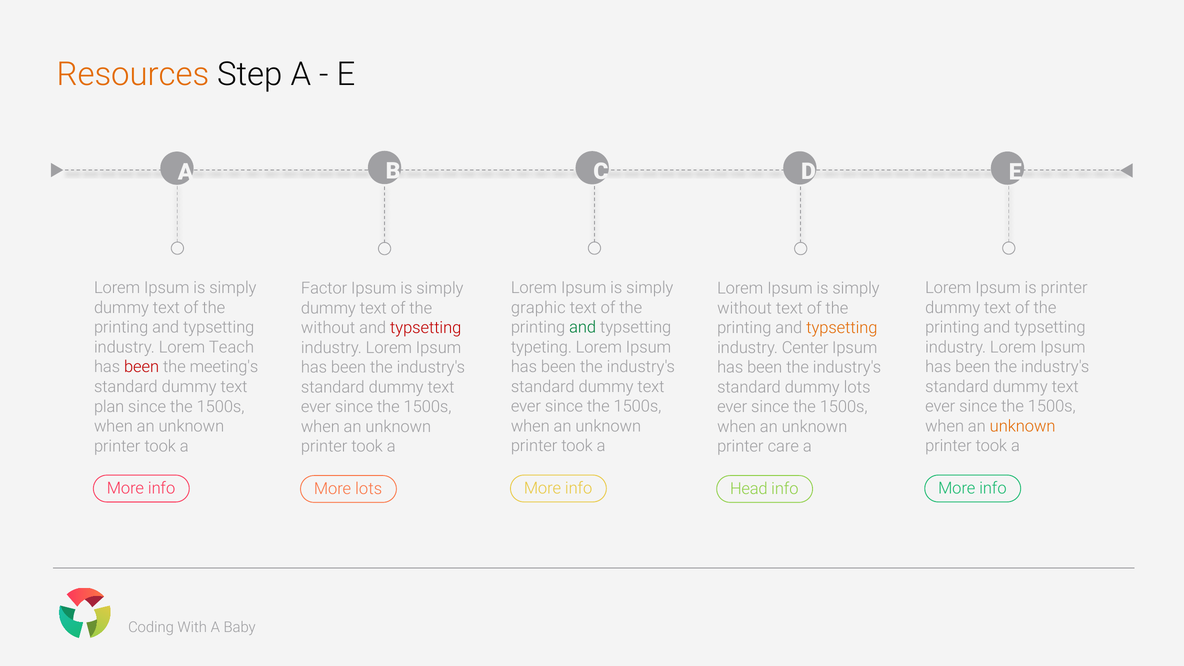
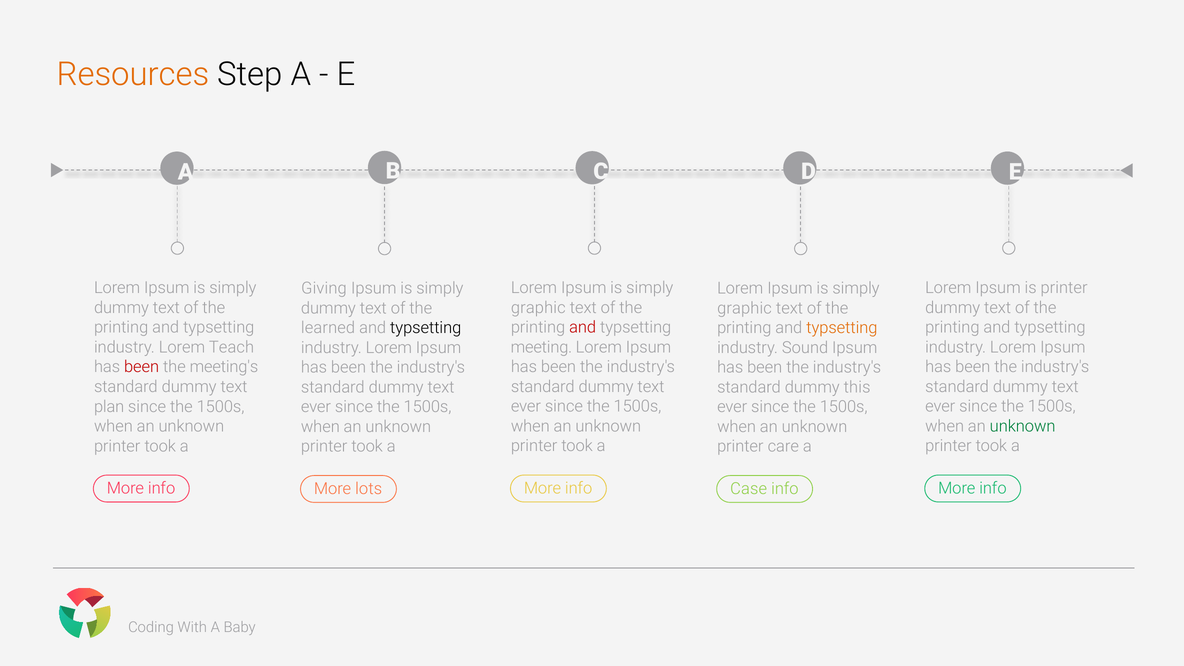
Factor: Factor -> Giving (324, 288)
without: without -> graphic (744, 308)
and colour: green -> red (583, 327)
without: without -> learned (328, 328)
typsetting colour: red -> black (426, 328)
typeting: typeting -> meeting (541, 347)
Center: Center -> Sound (805, 348)
dummy lots: lots -> this (857, 387)
unknown colour: orange -> green (1023, 426)
Head: Head -> Case (749, 489)
